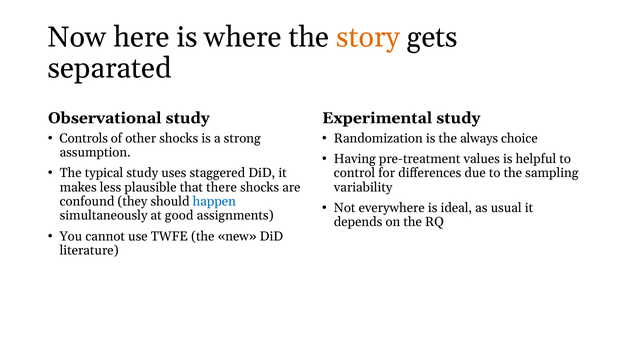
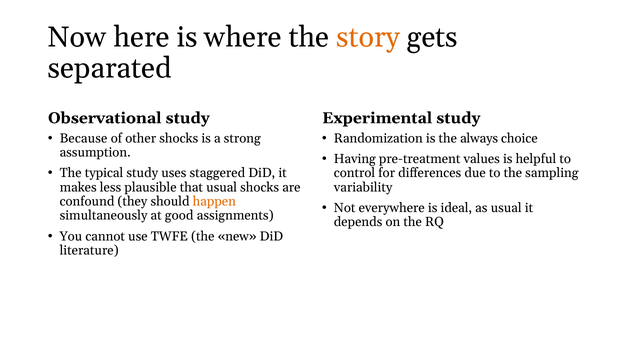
Controls: Controls -> Because (84, 138)
that there: there -> usual (222, 187)
happen colour: blue -> orange (214, 201)
